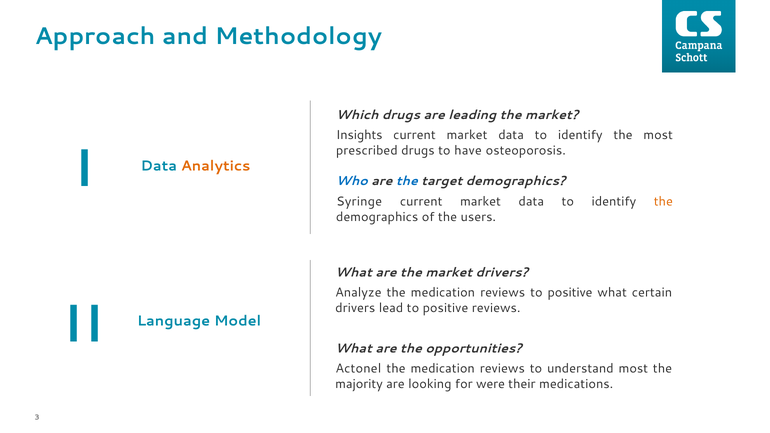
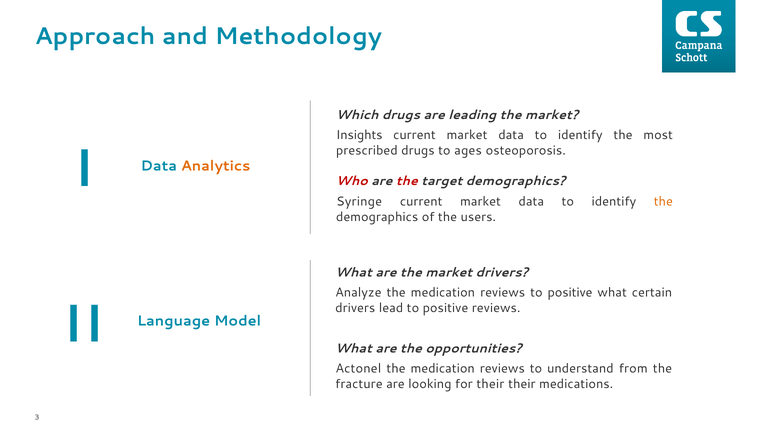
have: have -> ages (468, 151)
Who colour: blue -> red (352, 181)
the colour: blue -> red (407, 181)
understand most: most -> from (633, 369)
majority: majority -> fracture (359, 384)
for were: were -> their (490, 384)
